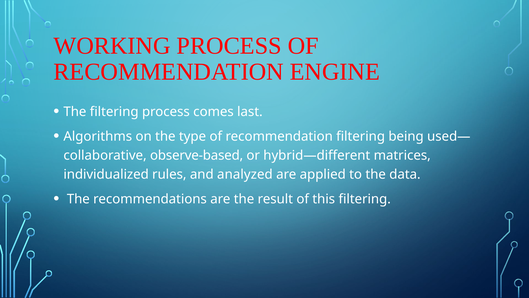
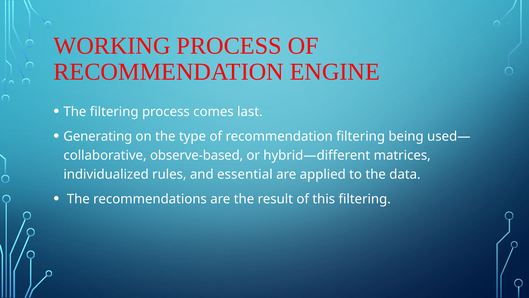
Algorithms: Algorithms -> Generating (98, 136)
analyzed: analyzed -> essential (245, 174)
